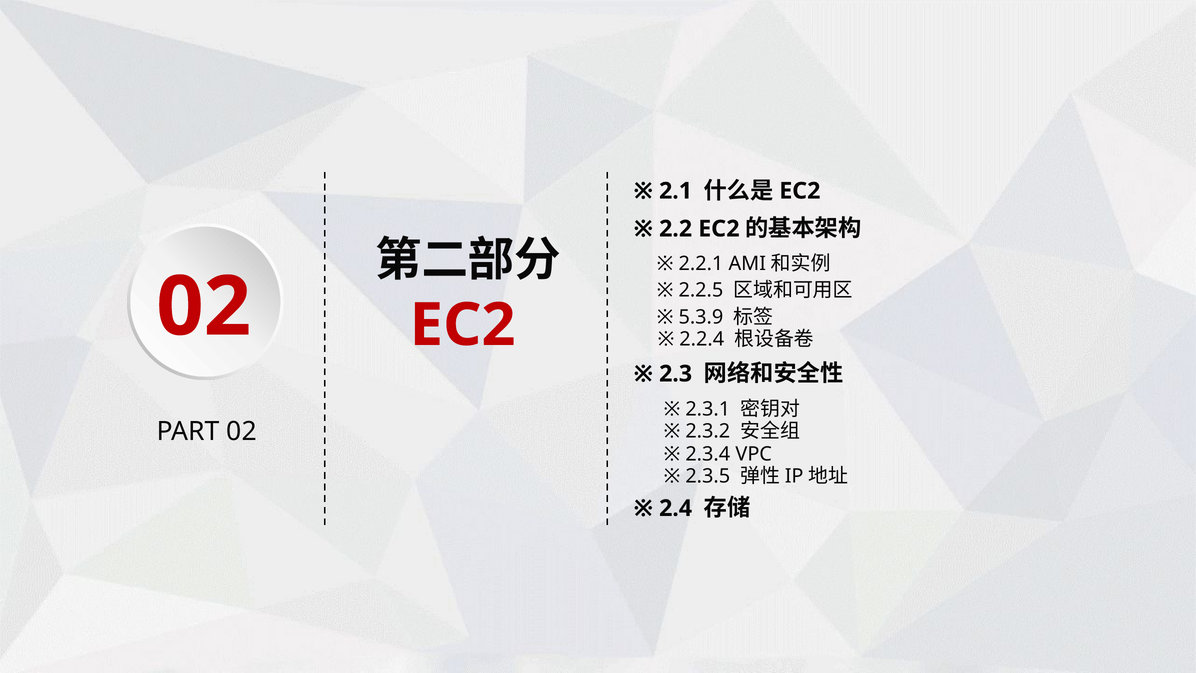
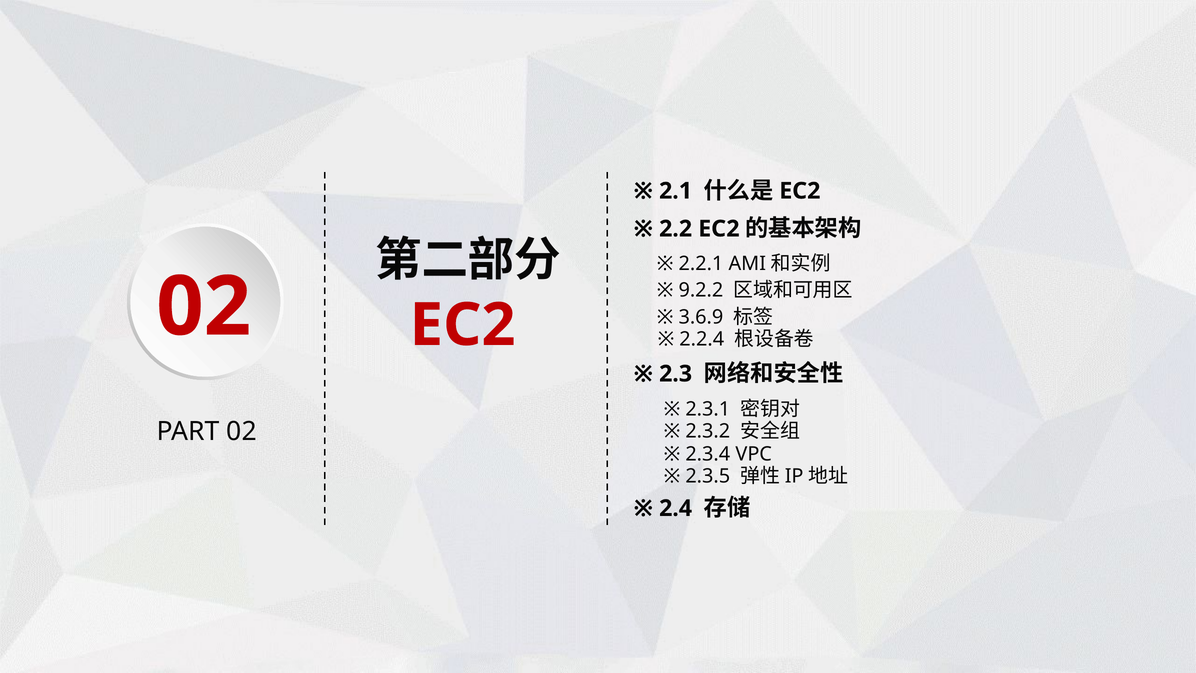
2.2.5: 2.2.5 -> 9.2.2 (701, 290)
5.3.9: 5.3.9 -> 3.6.9 (701, 317)
